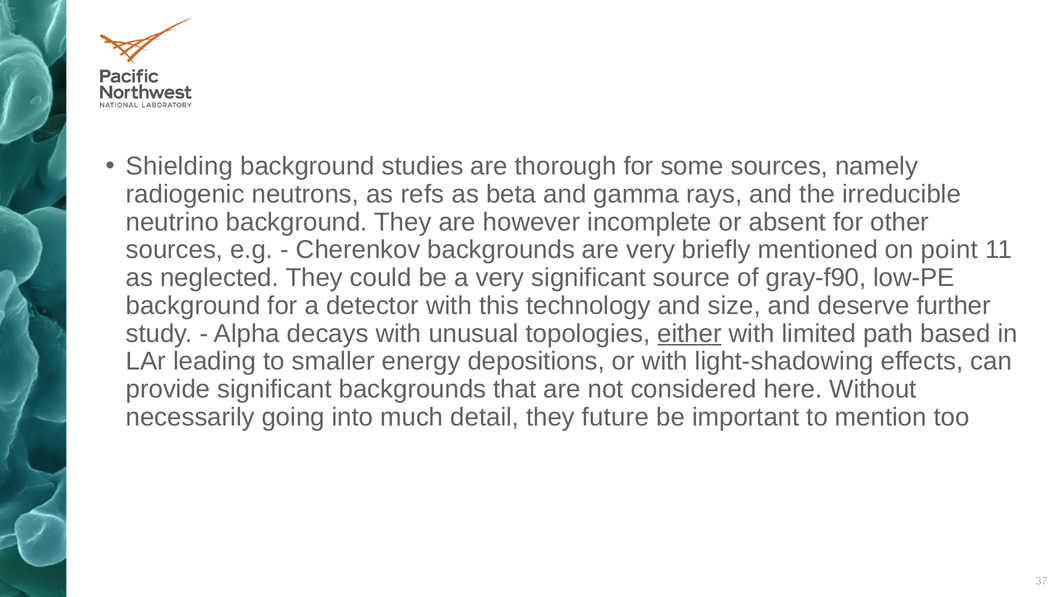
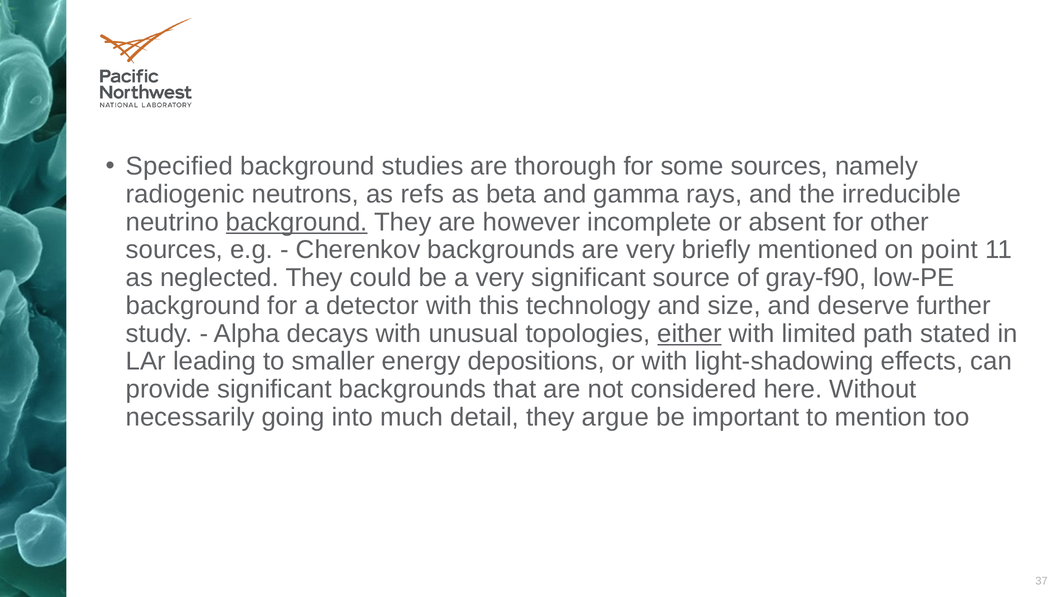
Shielding: Shielding -> Specified (179, 166)
background underline: none -> present (297, 222)
based: based -> stated (955, 333)
future: future -> argue (615, 417)
